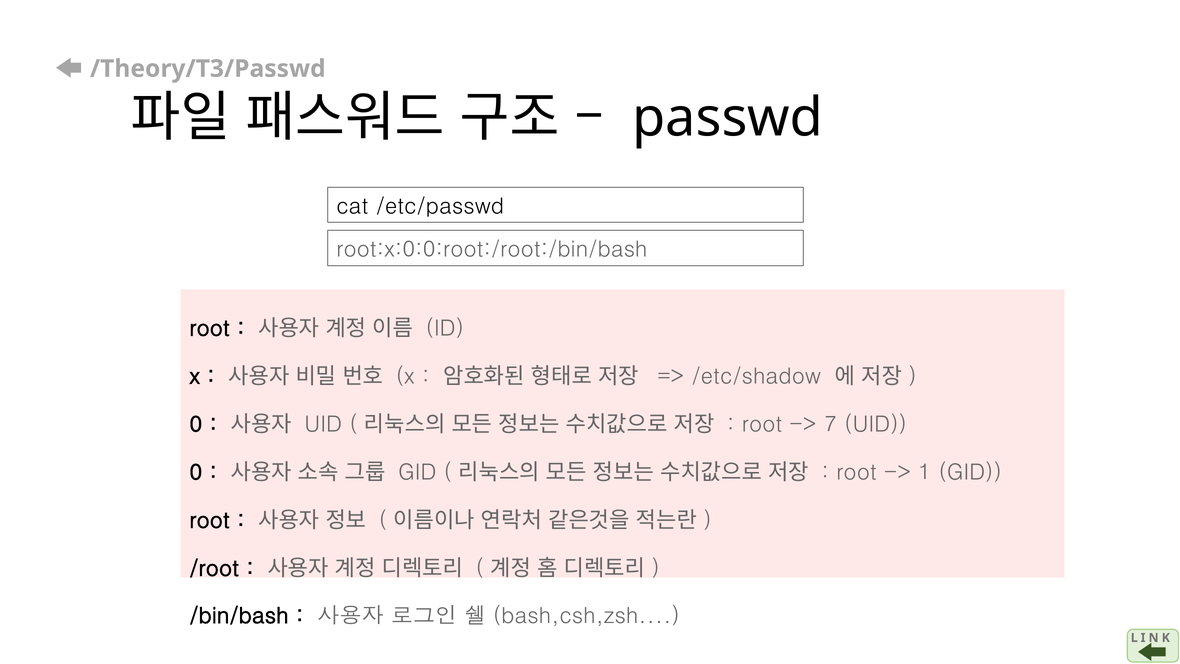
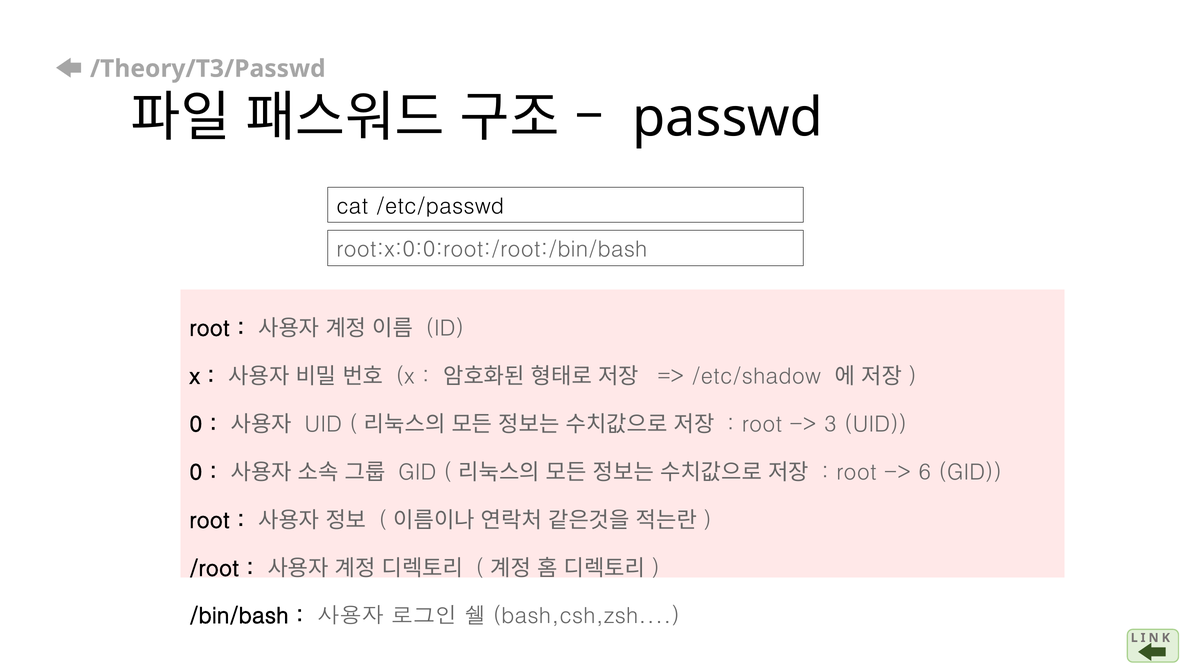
7: 7 -> 3 (830, 424)
1: 1 -> 6 (925, 472)
